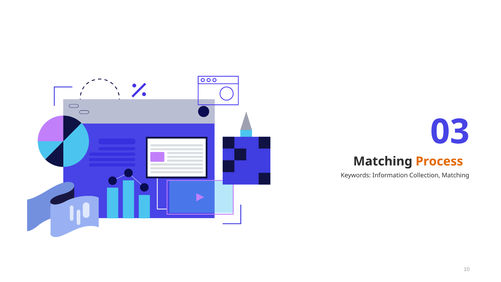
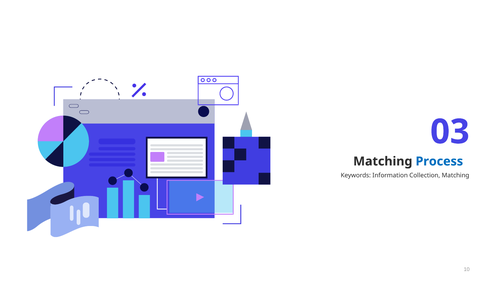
Process colour: orange -> blue (439, 161)
